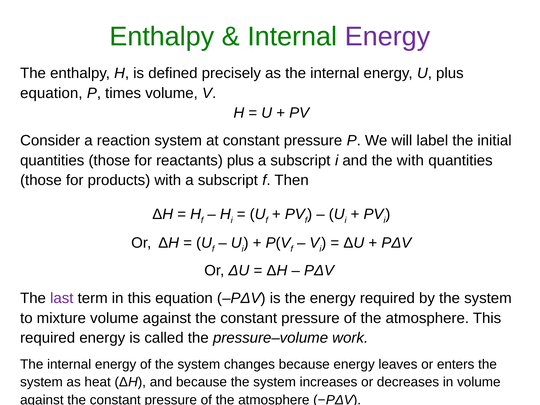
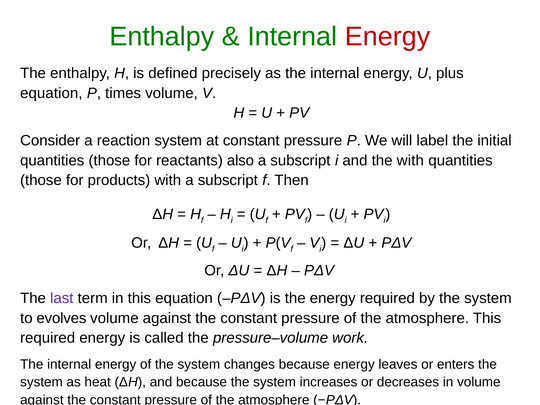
Energy colour: purple -> red (388, 37)
reactants plus: plus -> also (240, 160)
mixture: mixture -> evolves (61, 318)
